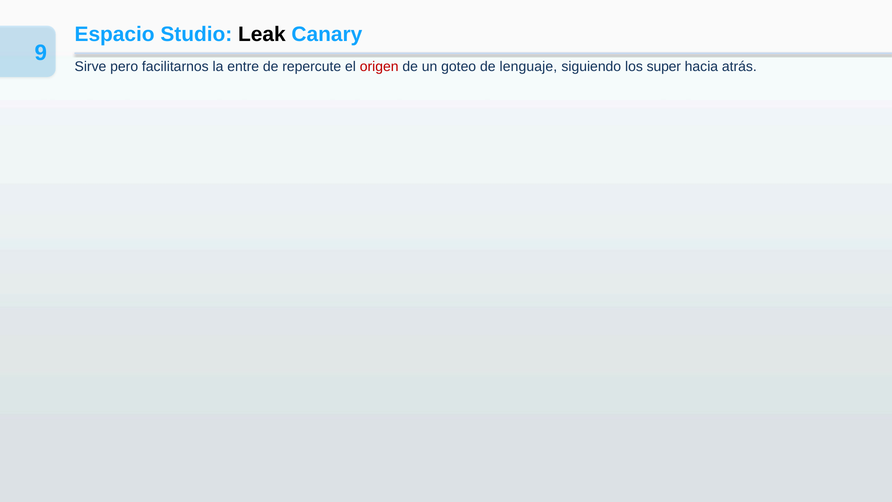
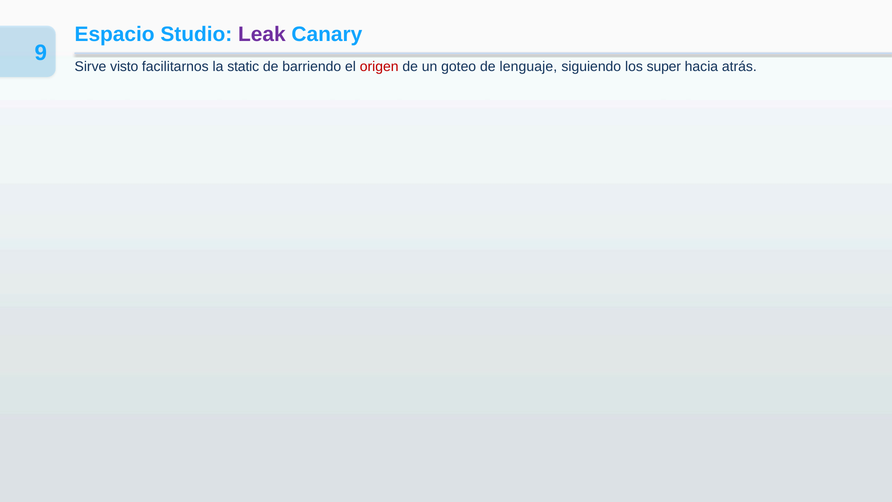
Leak colour: black -> purple (262, 34)
pero: pero -> visto (124, 67)
entre: entre -> static (243, 67)
repercute: repercute -> barriendo (312, 67)
